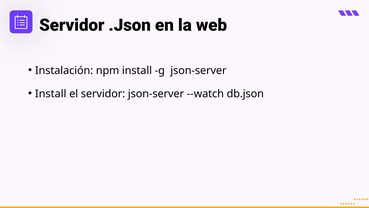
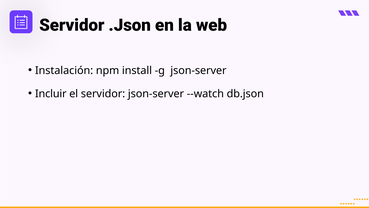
Install: Install -> Incluir (51, 94)
